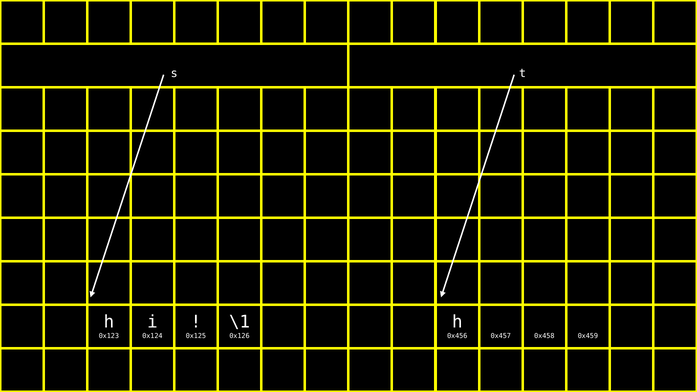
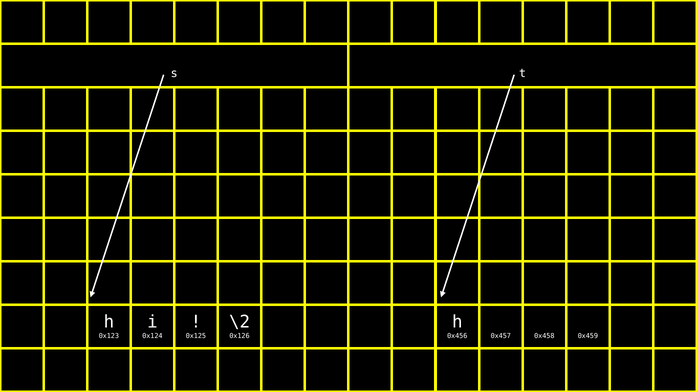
\1: \1 -> \2 (240, 322)
